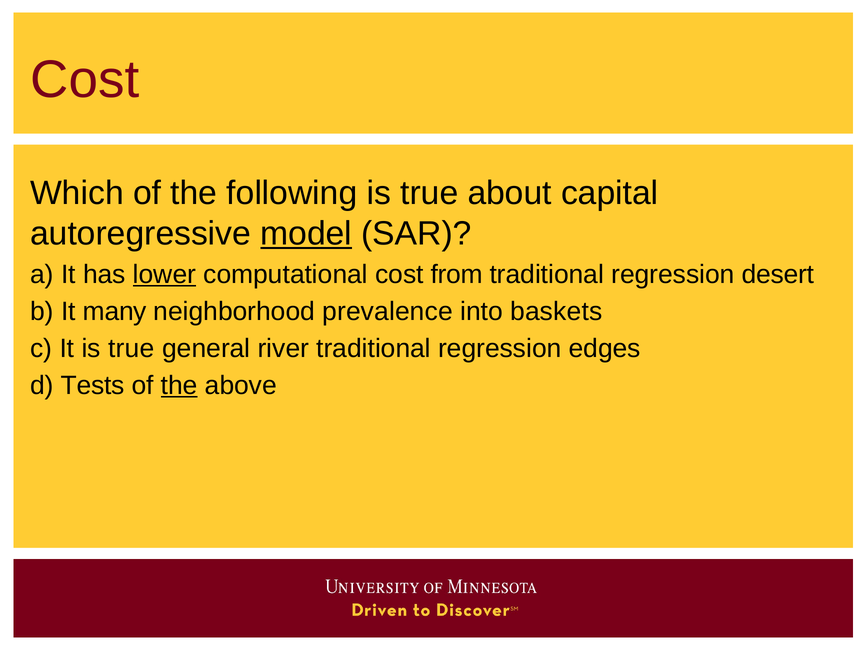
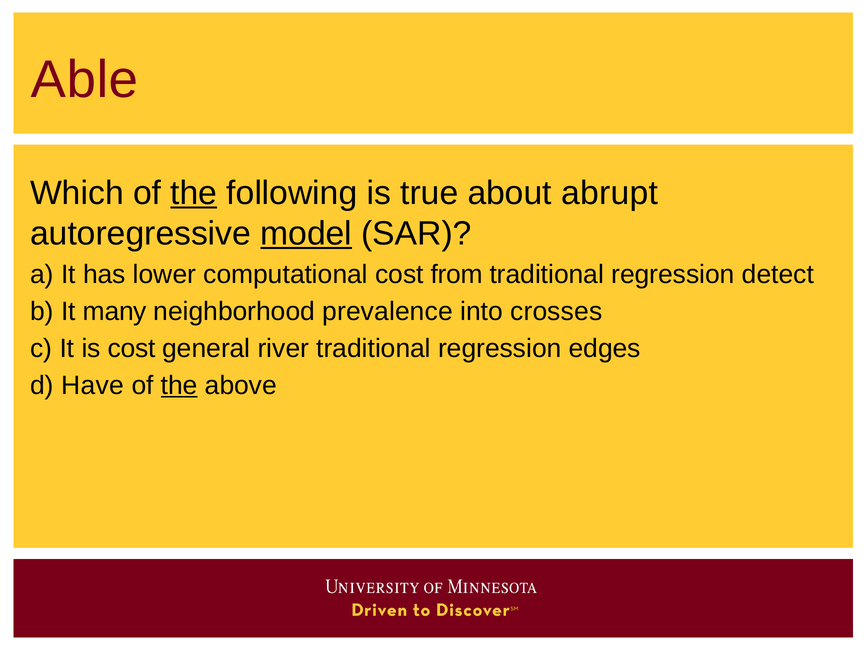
Cost: Cost -> Able (85, 80)
the underline: none -> present (194, 193)
capital: capital -> abrupt (610, 193)
lower underline: present -> none (164, 275)
desert: desert -> detect (778, 275)
baskets: baskets -> crosses (556, 312)
It is true: true -> cost (132, 349)
Tests: Tests -> Have (93, 386)
